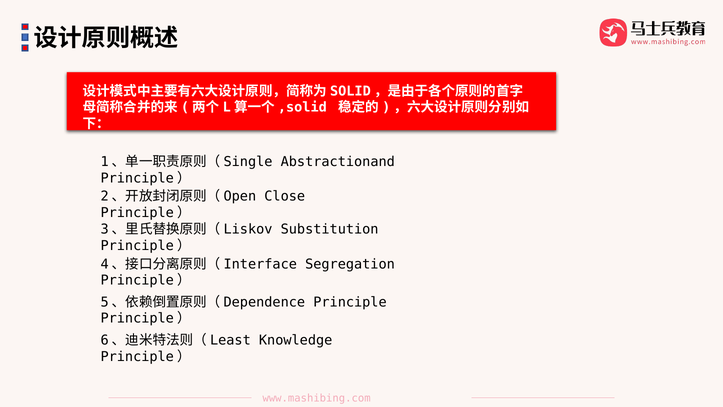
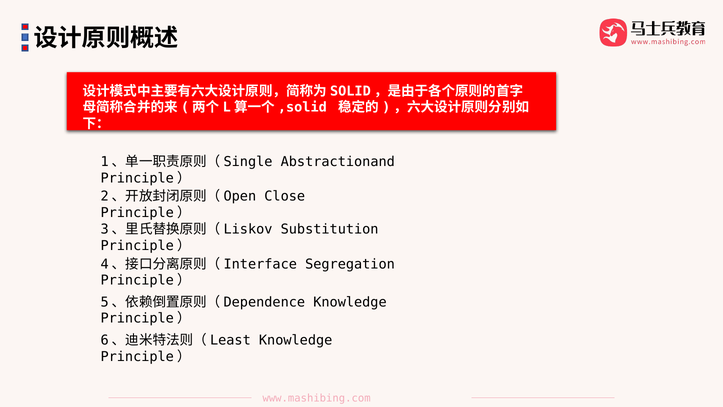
Principle: Principle -> Knowledge (350, 302)
